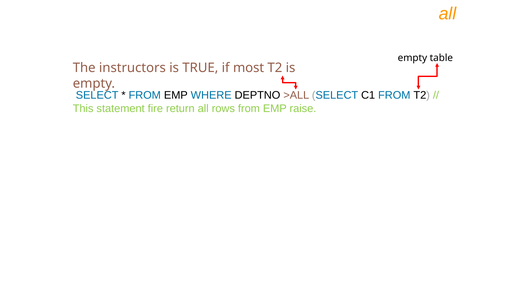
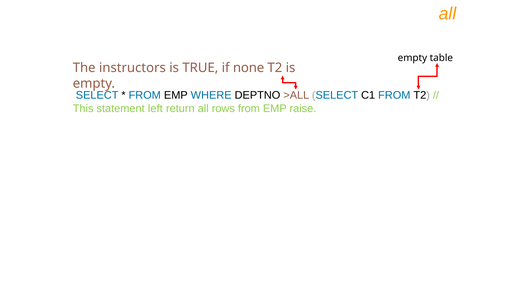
most: most -> none (249, 68)
fire: fire -> left (155, 108)
